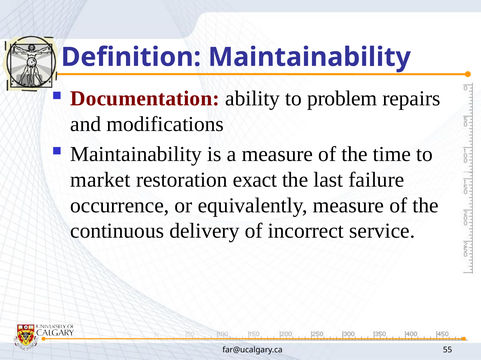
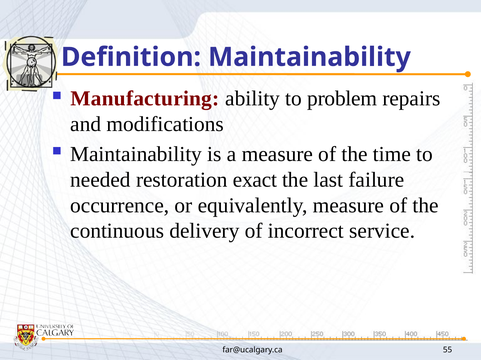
Documentation: Documentation -> Manufacturing (145, 99)
market: market -> needed (100, 180)
